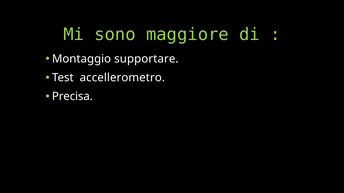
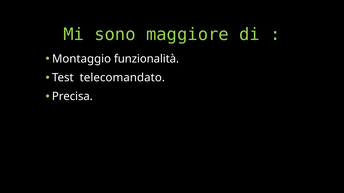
supportare: supportare -> funzionalità (146, 59)
accellerometro: accellerometro -> telecomandato (122, 78)
